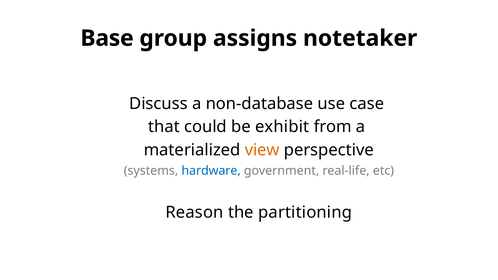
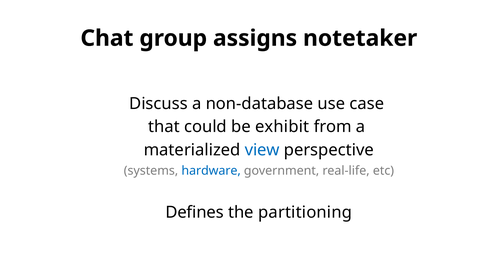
Base: Base -> Chat (107, 38)
view colour: orange -> blue (262, 150)
Reason: Reason -> Defines (195, 213)
